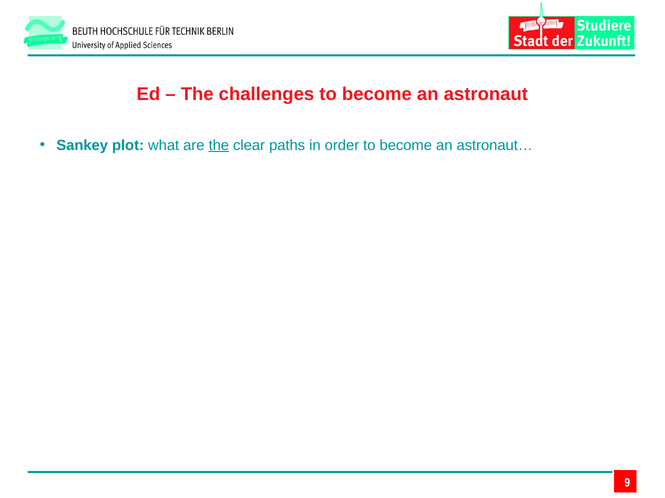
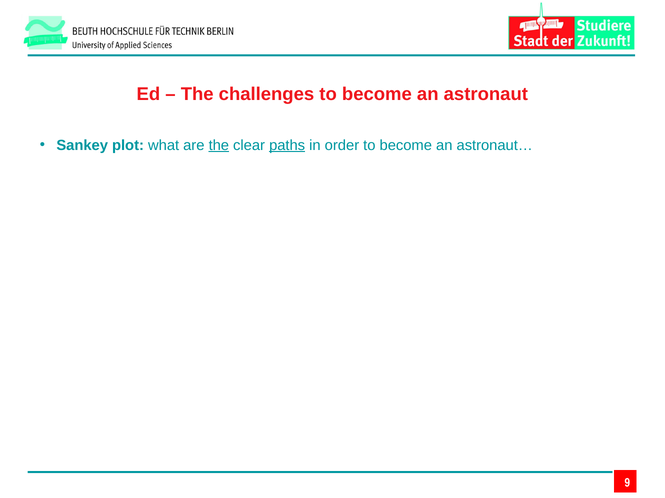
paths underline: none -> present (287, 145)
